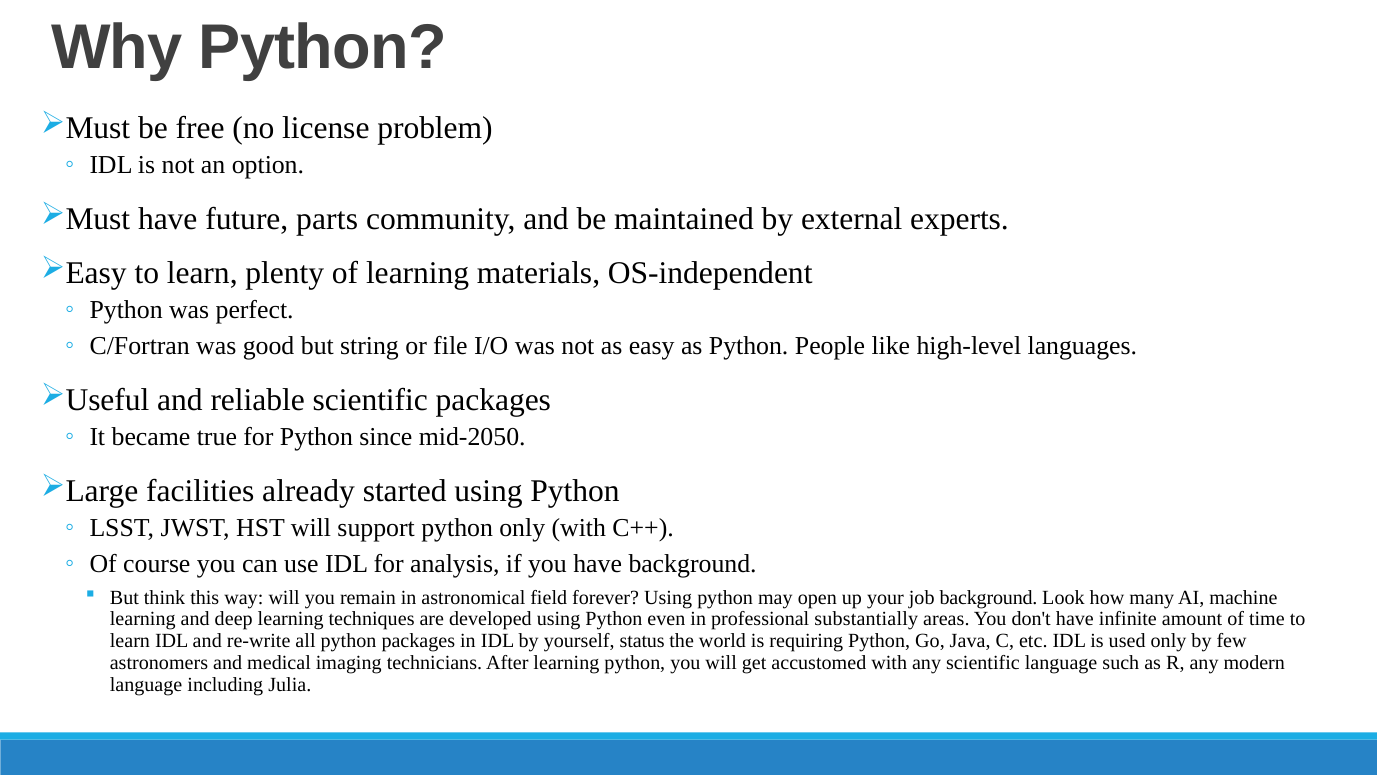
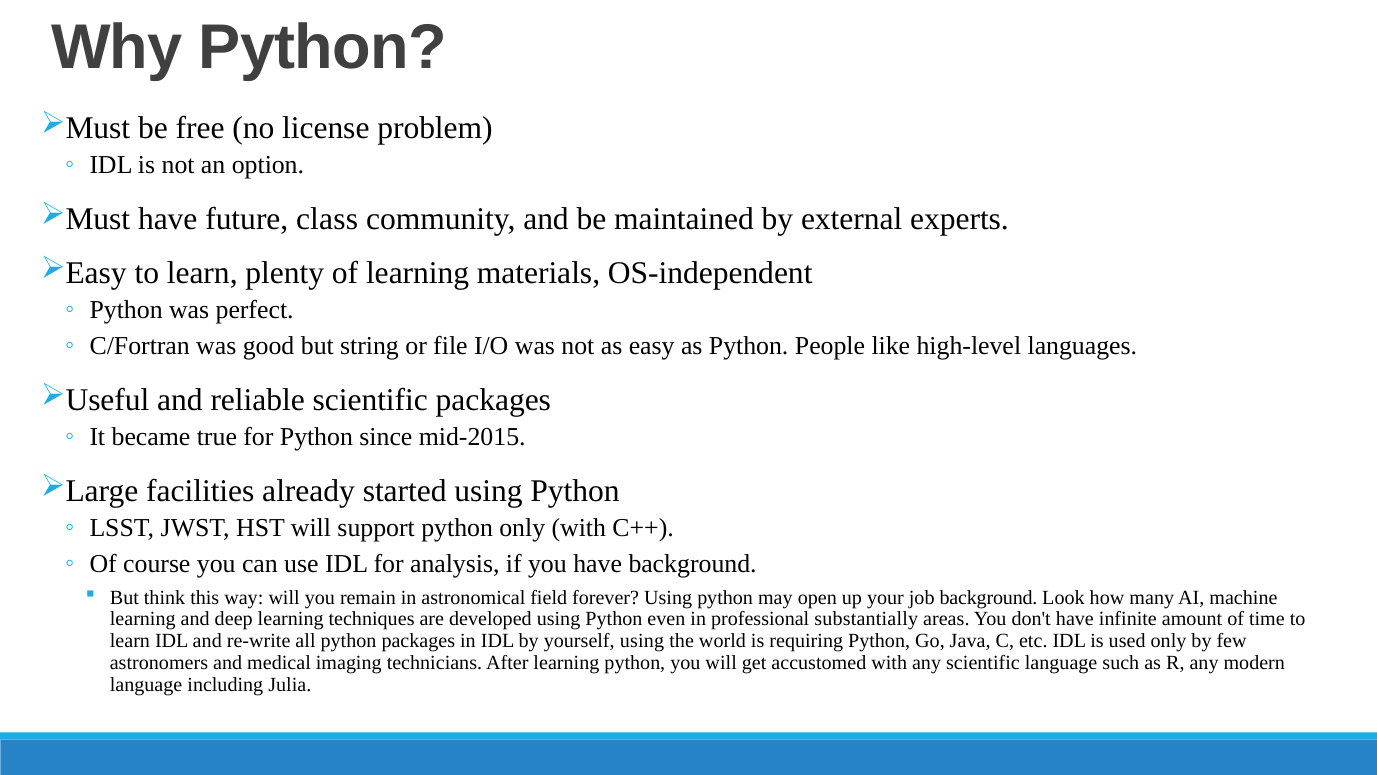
parts: parts -> class (327, 218)
mid-2050: mid-2050 -> mid-2015 (472, 437)
yourself status: status -> using (642, 641)
